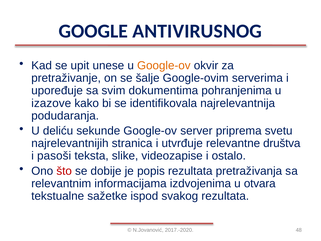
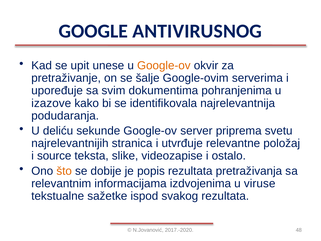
društva: društva -> položaj (282, 143)
pasoši: pasoši -> source (54, 156)
što colour: red -> orange (64, 171)
otvara: otvara -> viruse (260, 183)
